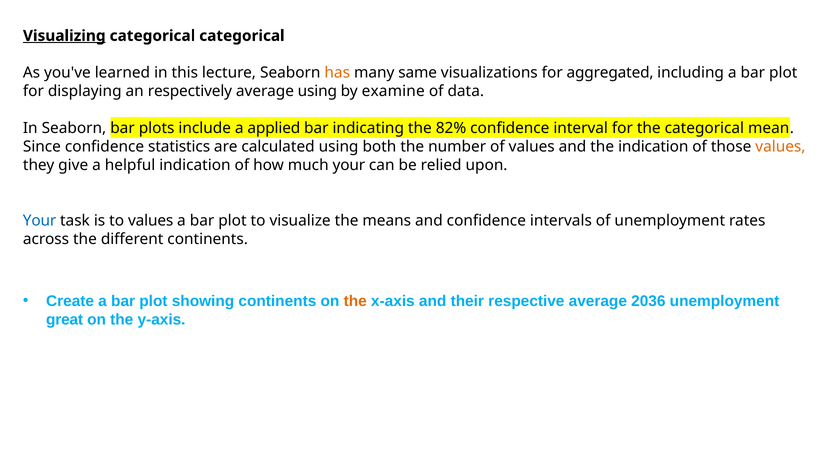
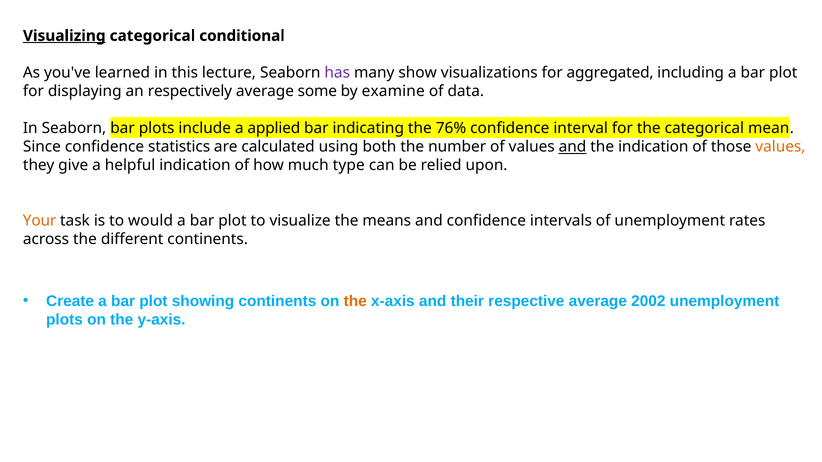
categorical categorical: categorical -> conditional (242, 36)
has colour: orange -> purple (337, 73)
same: same -> show (418, 73)
average using: using -> some (317, 91)
82%: 82% -> 76% (451, 128)
and underline: none -> present (573, 147)
much your: your -> type (349, 165)
Your colour: blue -> orange (40, 221)
to values: values -> would (151, 221)
2036: 2036 -> 2002 (648, 301)
great: great -> plots (64, 320)
